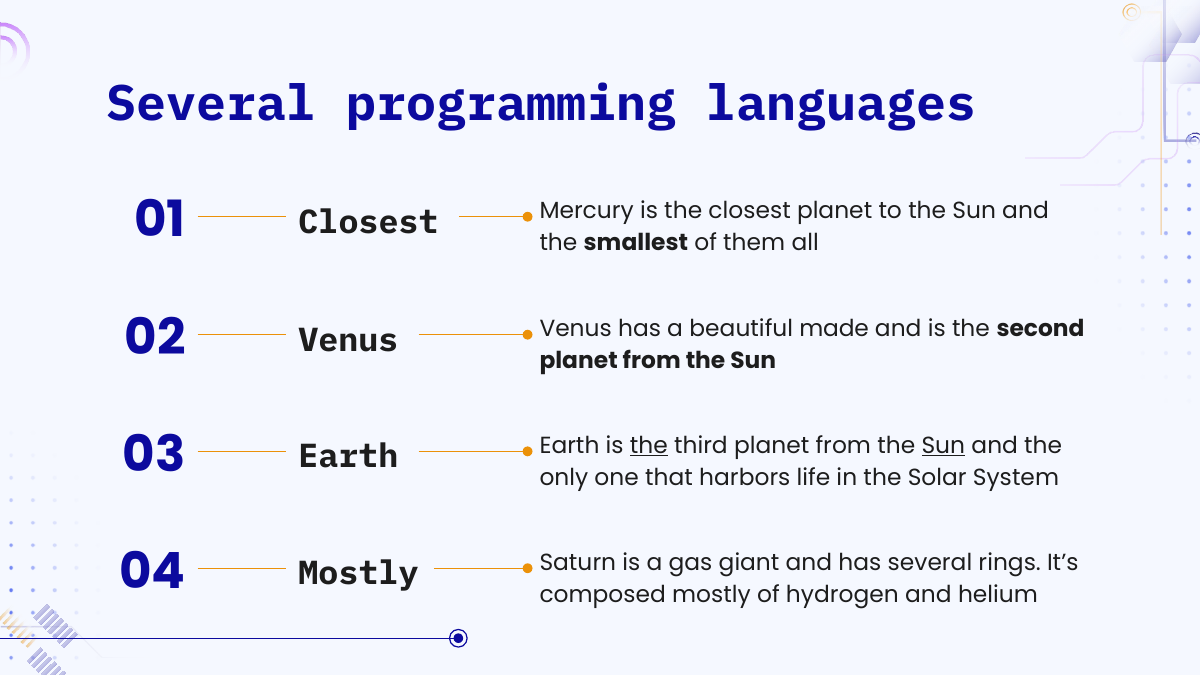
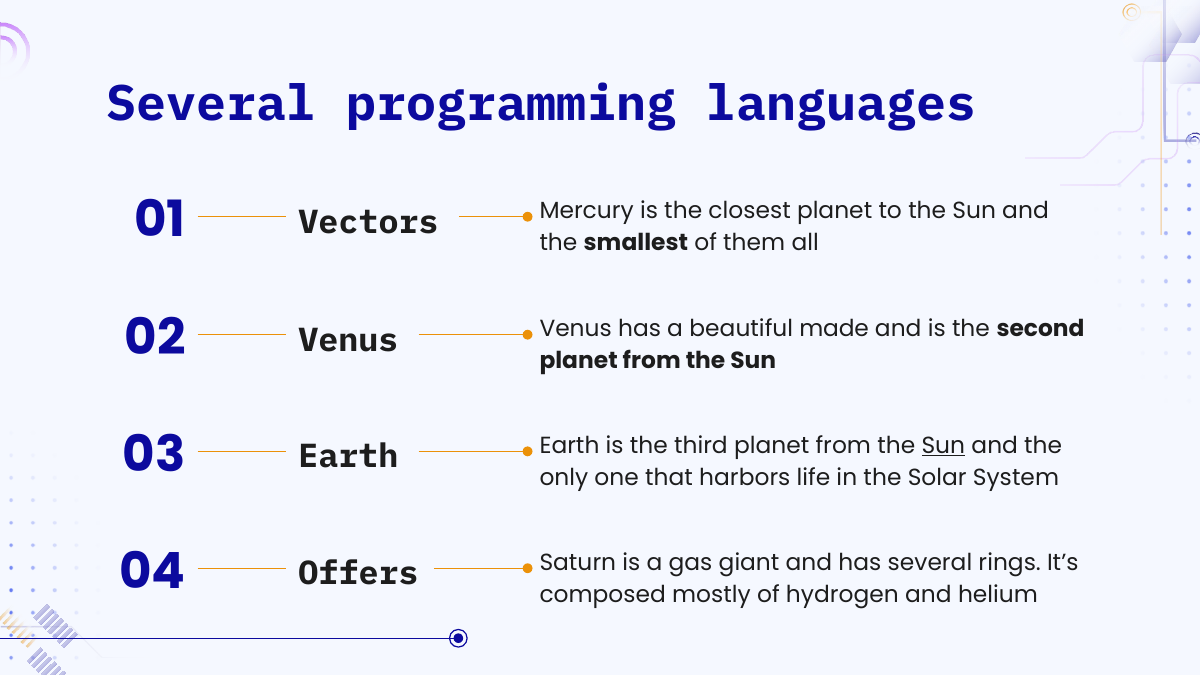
Closest: Closest -> Vectors (369, 222)
the underline: present -> none (649, 446)
Mostly: Mostly -> Offers (359, 574)
